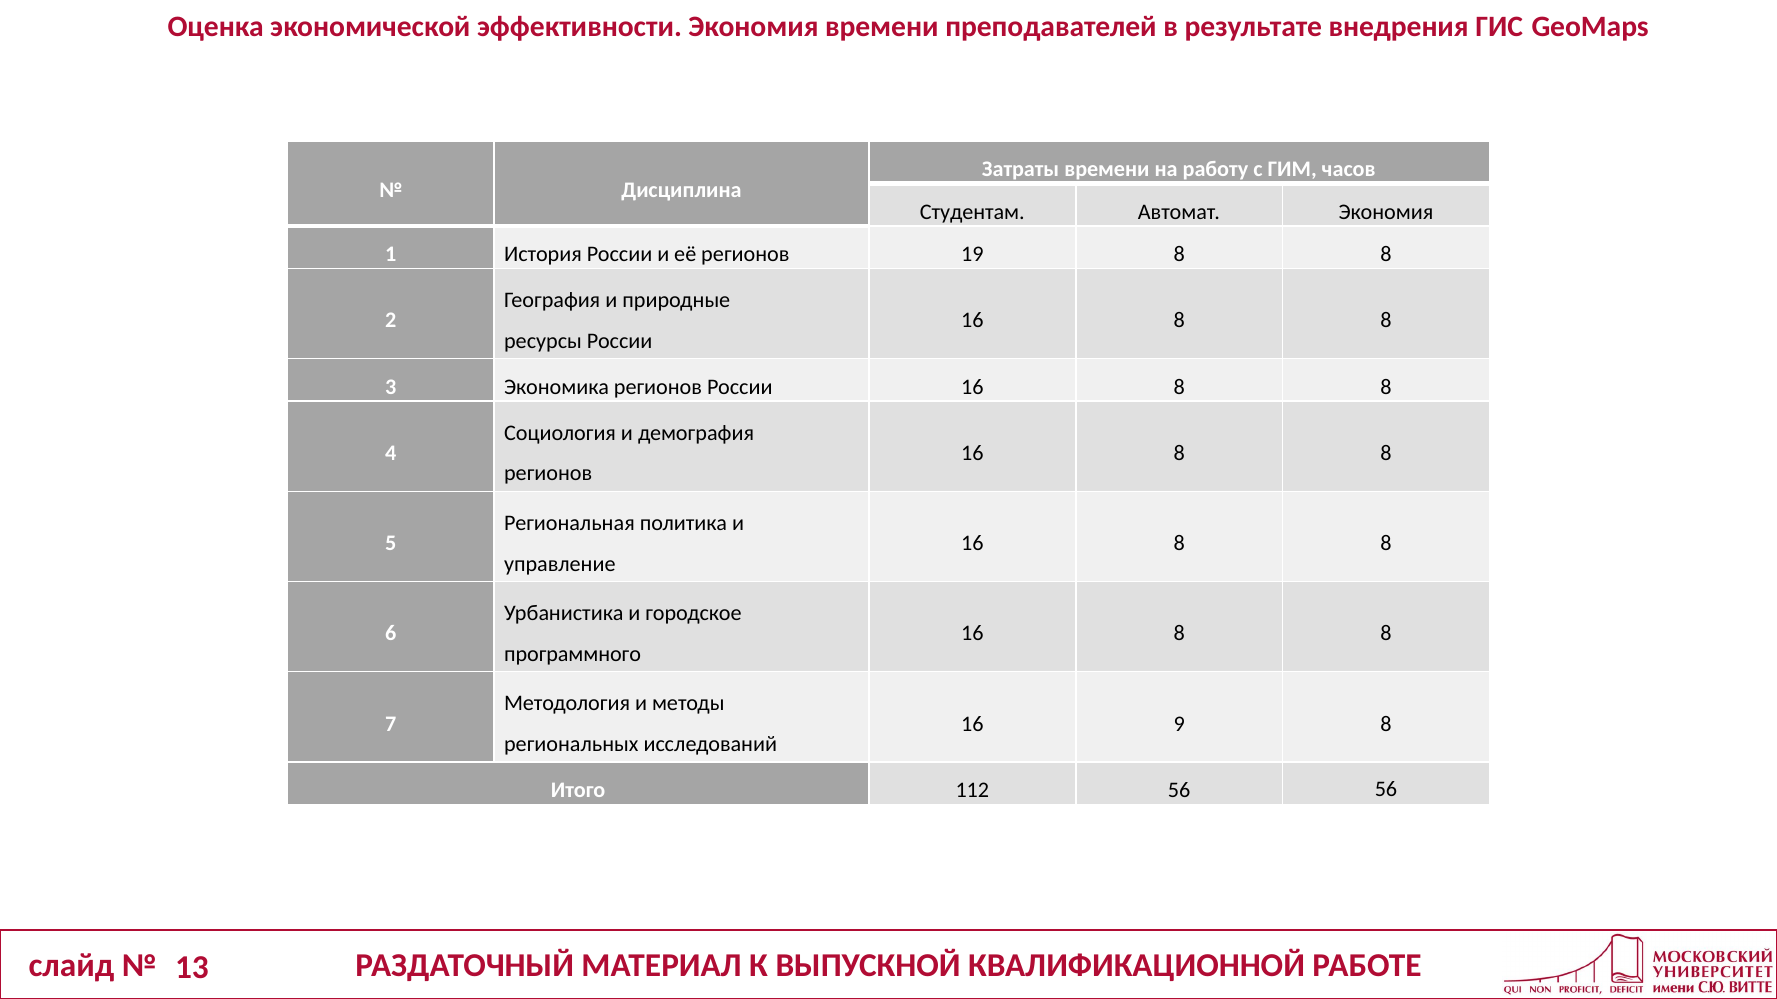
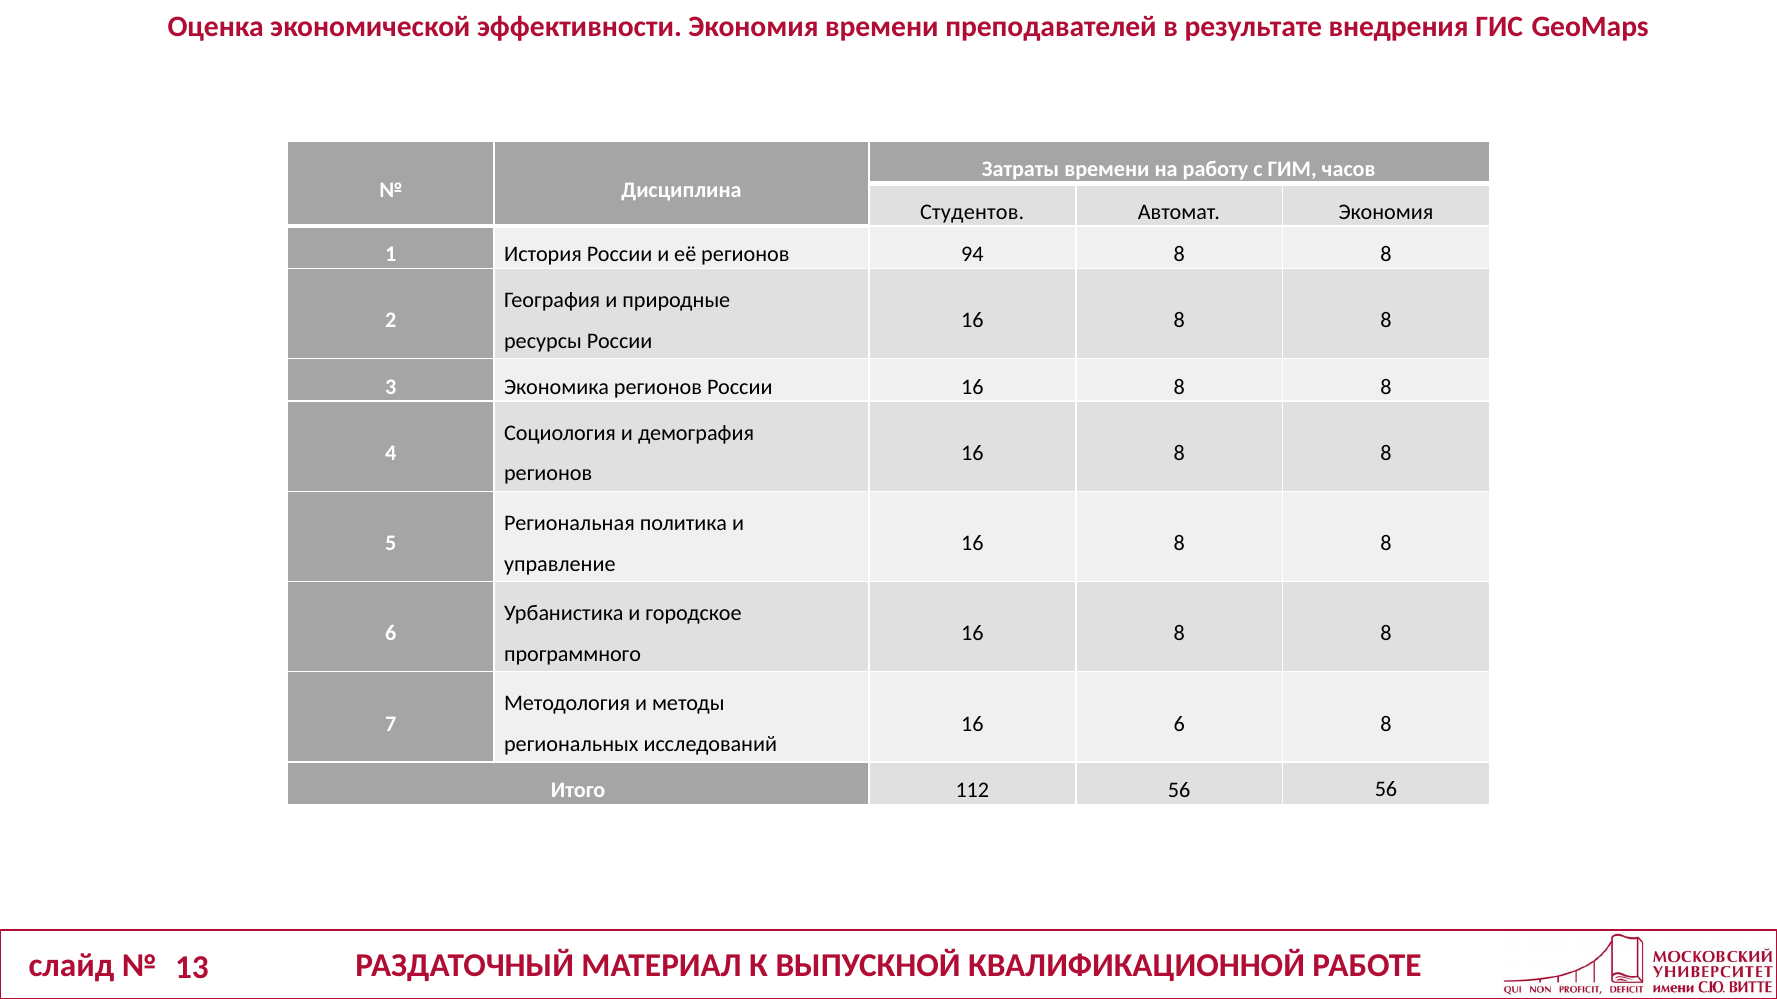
Студентам: Студентам -> Студентов (972, 212)
19: 19 -> 94 (972, 254)
16 9: 9 -> 6 (1179, 724)
